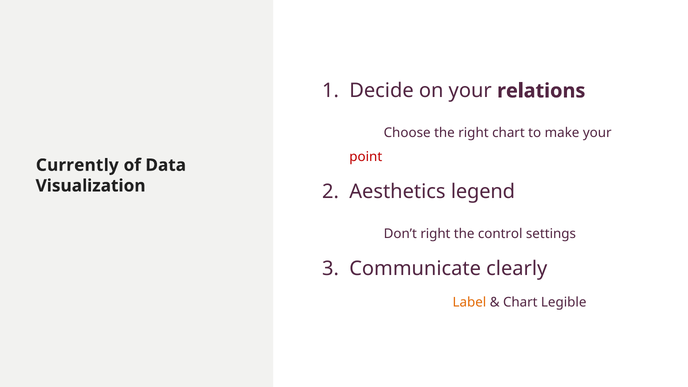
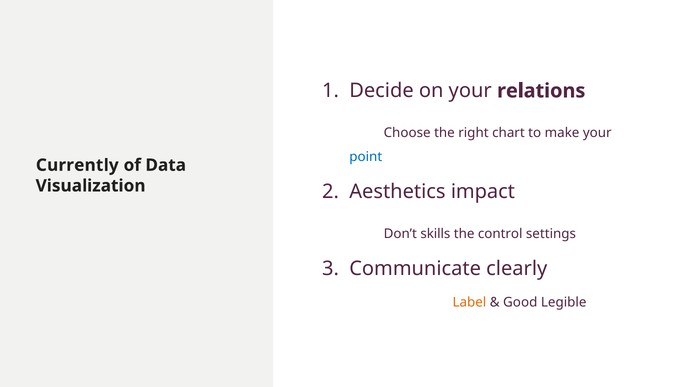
point colour: red -> blue (366, 157)
legend: legend -> impact (483, 192)
Don’t right: right -> skills (435, 234)
Chart: Chart -> Good (520, 302)
